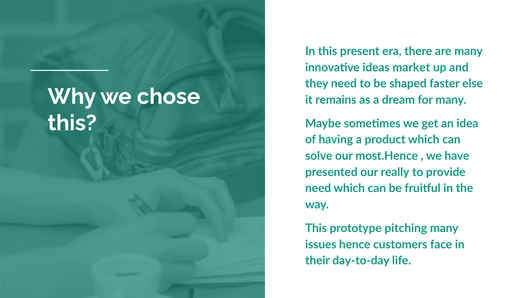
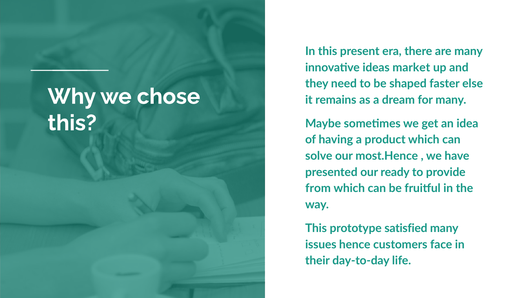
really: really -> ready (395, 172)
need: need -> from (318, 189)
pitching: pitching -> satisfied (406, 228)
